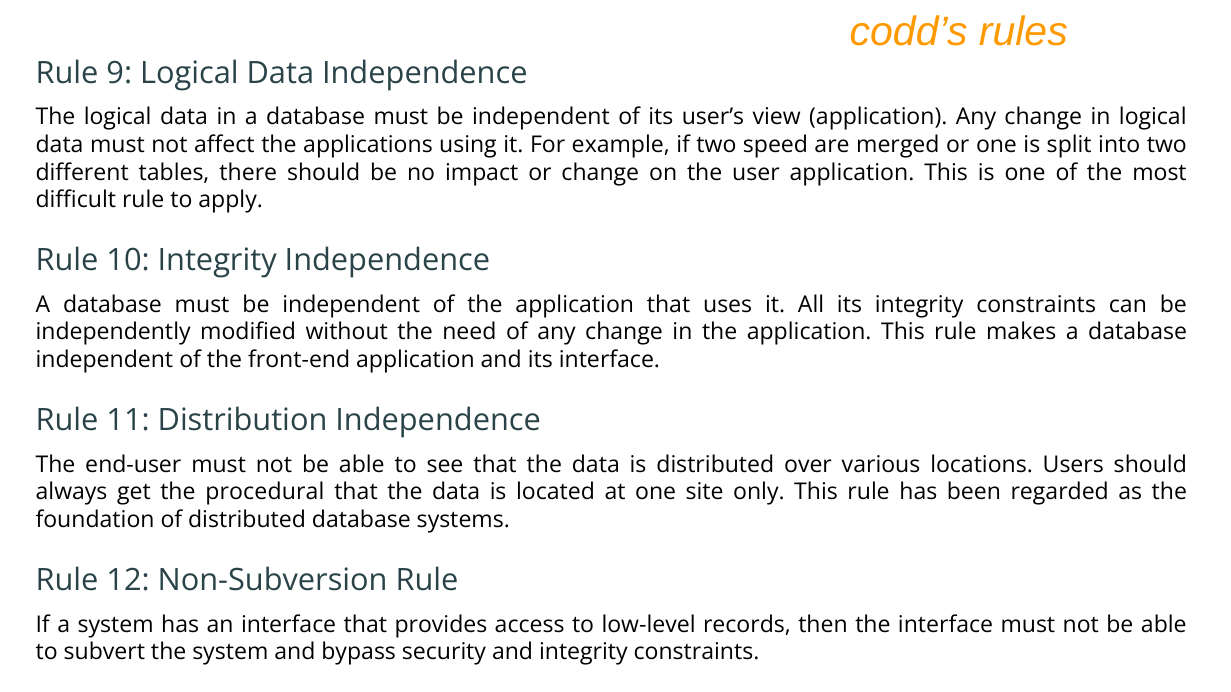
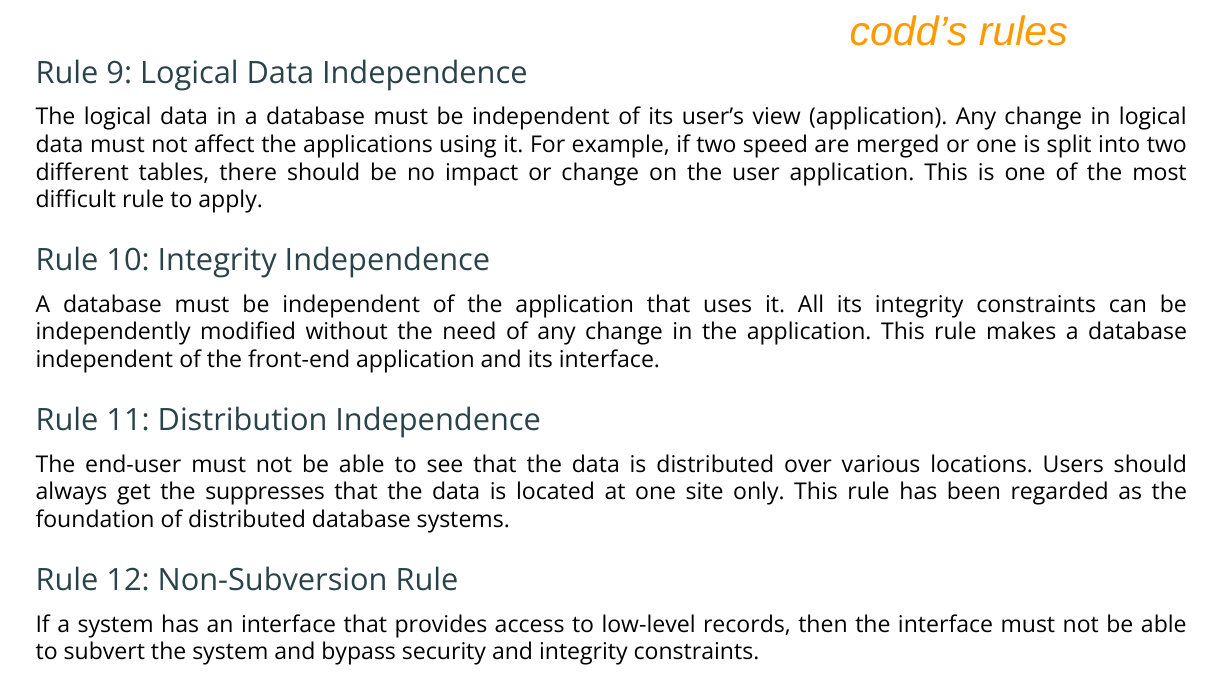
procedural: procedural -> suppresses (265, 493)
